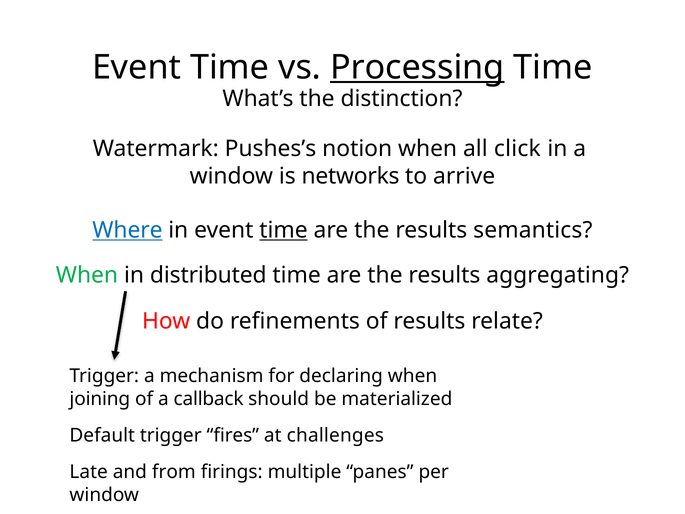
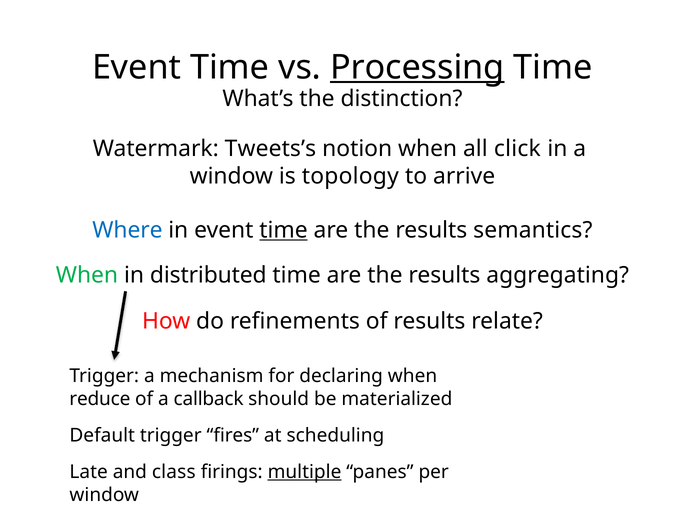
Pushes’s: Pushes’s -> Tweets’s (270, 149)
networks: networks -> topology (350, 176)
Where underline: present -> none (127, 230)
joining: joining -> reduce (100, 399)
challenges: challenges -> scheduling (335, 435)
from: from -> class (174, 472)
multiple underline: none -> present (305, 472)
